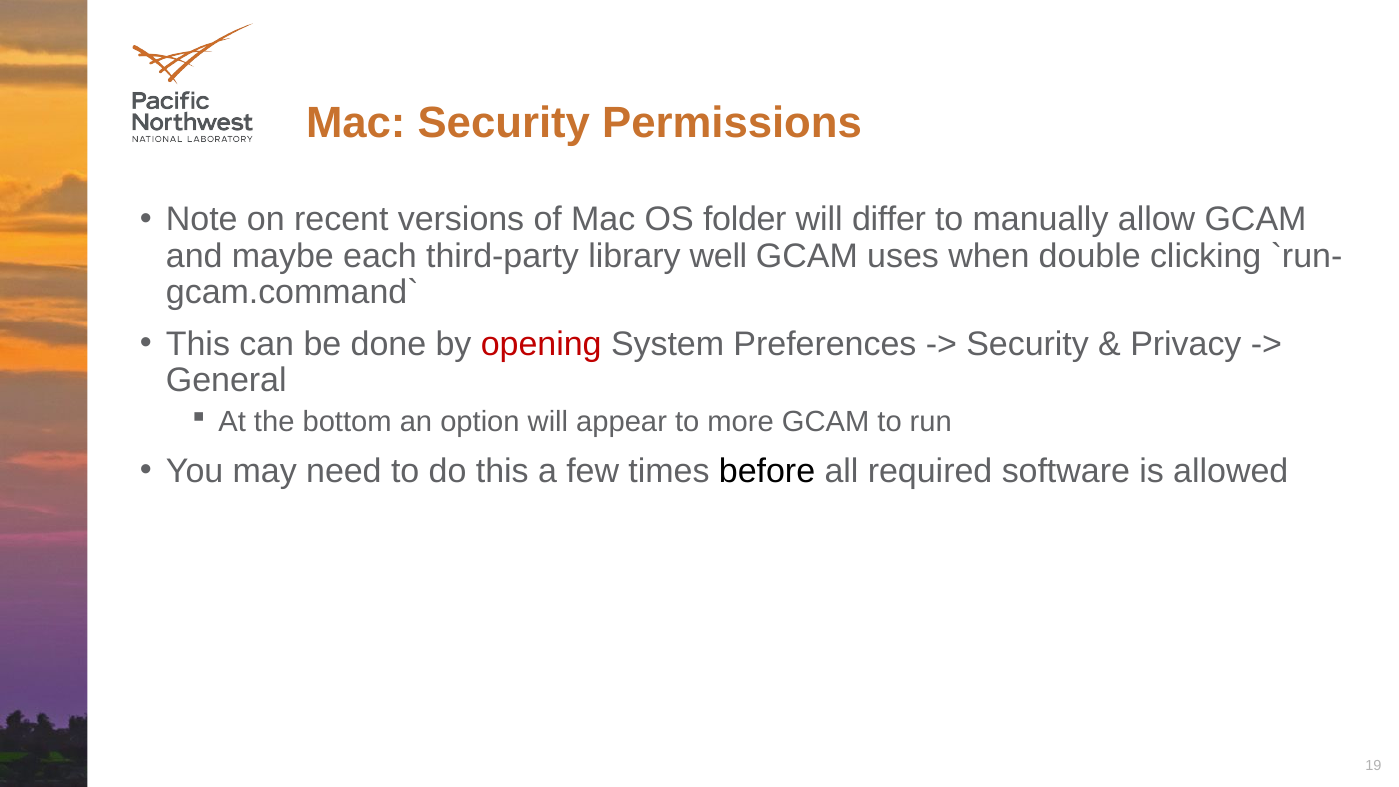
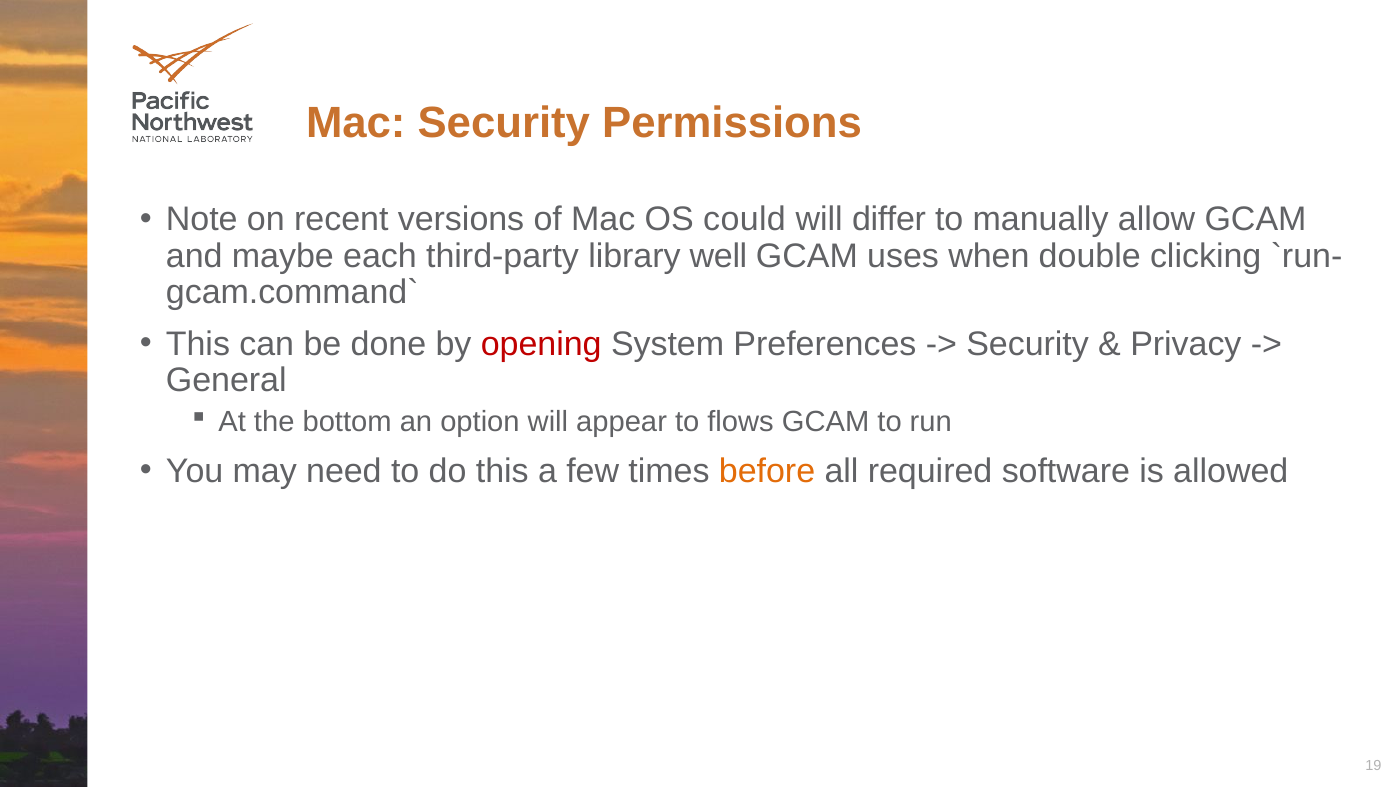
folder: folder -> could (745, 219)
more: more -> flows (741, 422)
before colour: black -> orange (767, 471)
